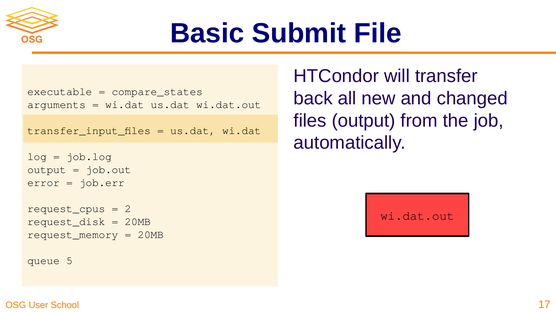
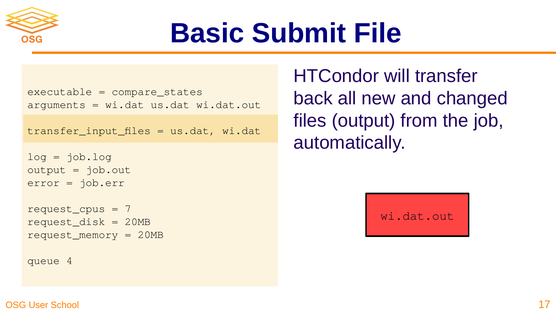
2: 2 -> 7 (128, 208)
5: 5 -> 4 (69, 260)
